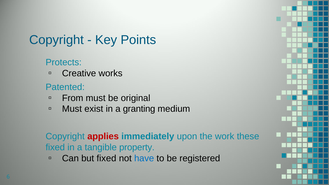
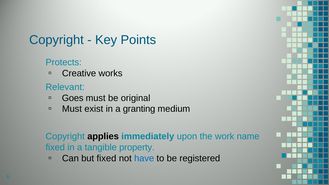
Patented: Patented -> Relevant (65, 87)
From: From -> Goes (73, 98)
applies colour: red -> black (103, 136)
these: these -> name (248, 136)
